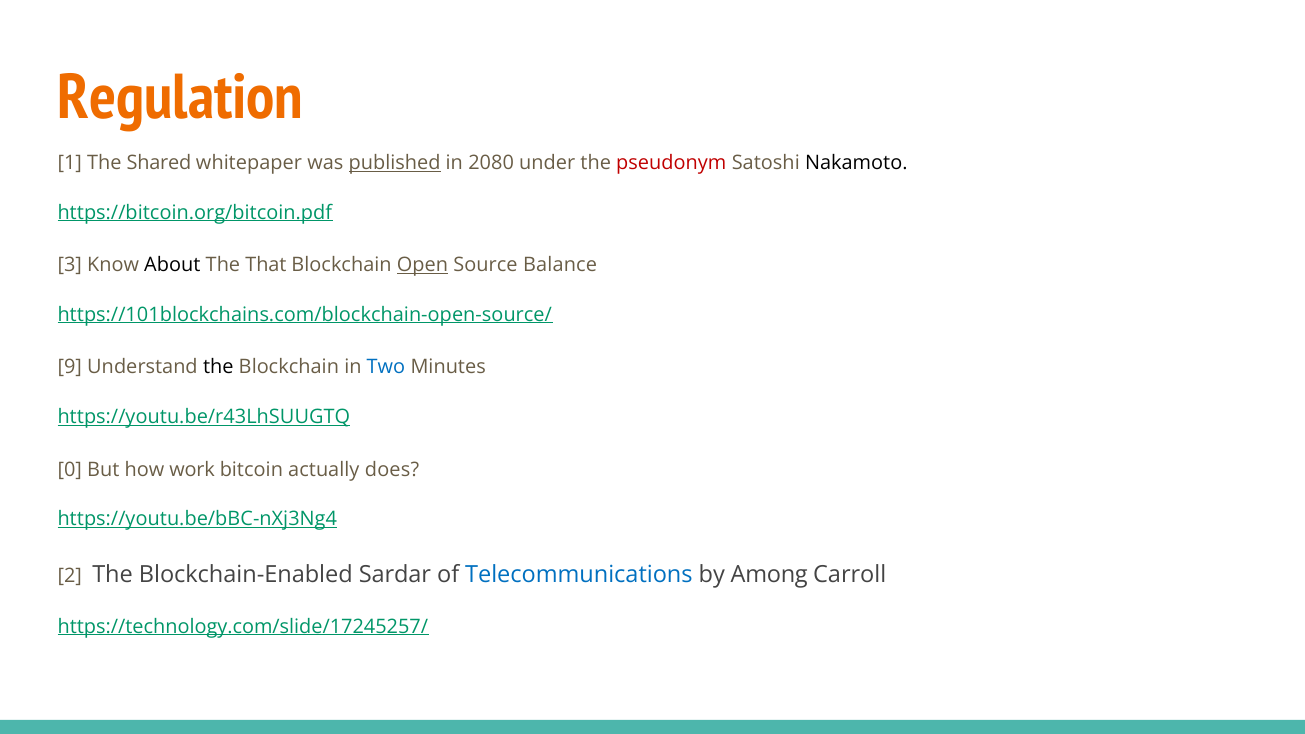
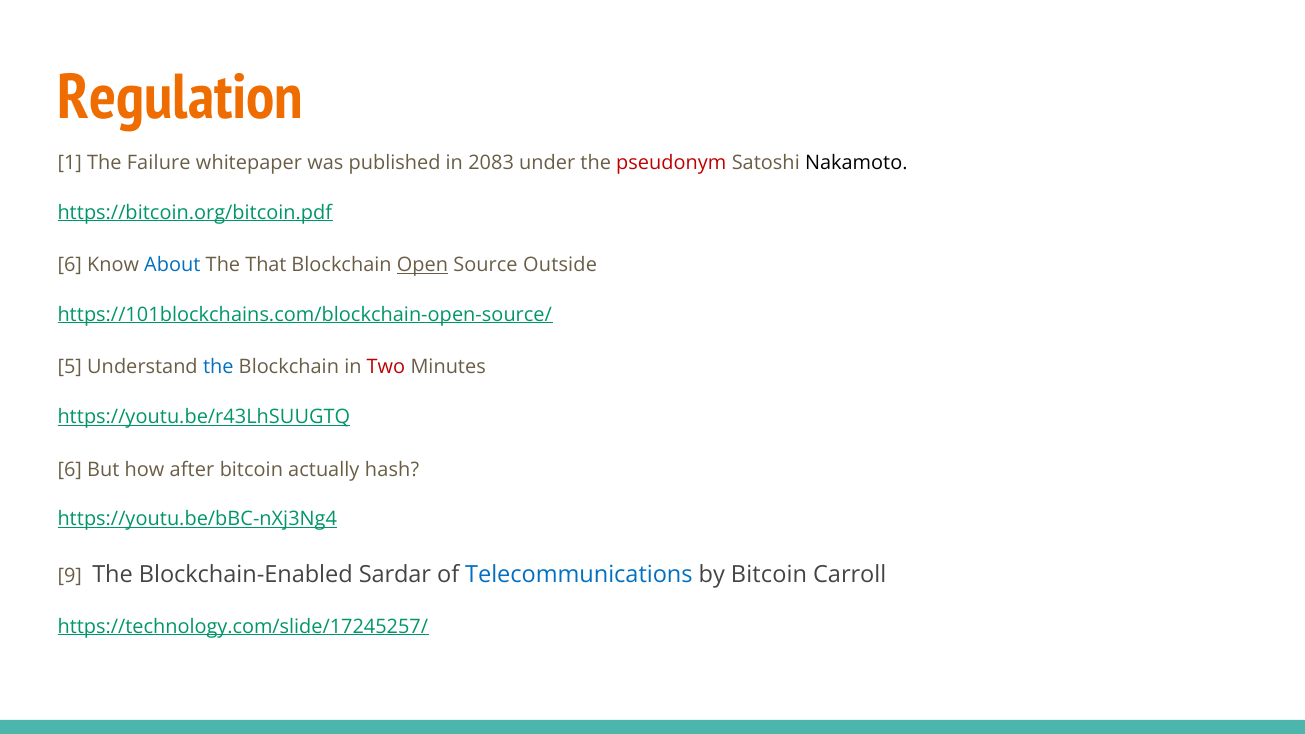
Shared: Shared -> Failure (159, 163)
published underline: present -> none (395, 163)
2080: 2080 -> 2083 (491, 163)
3: 3 -> 6 (70, 265)
About colour: black -> blue (172, 265)
Balance: Balance -> Outside (560, 265)
9: 9 -> 5 (70, 367)
the colour: black -> blue (218, 367)
Two colour: blue -> red (386, 367)
0: 0 -> 6 (70, 470)
work: work -> after (192, 470)
does: does -> hash (392, 470)
2: 2 -> 9 (70, 576)
by Among: Among -> Bitcoin (769, 575)
